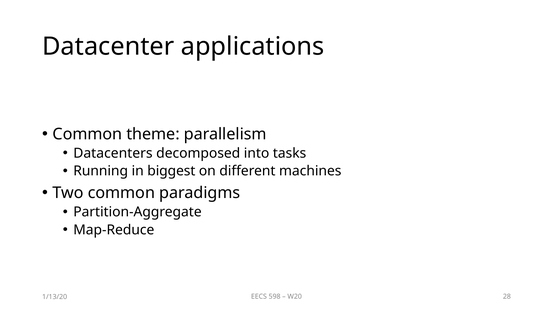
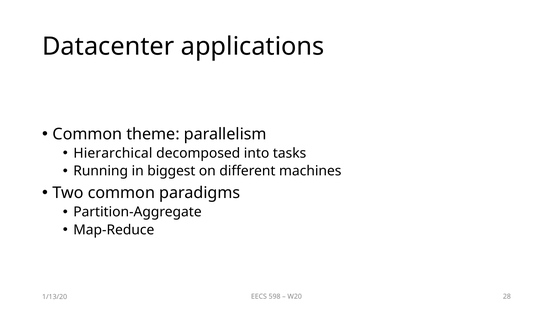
Datacenters: Datacenters -> Hierarchical (113, 153)
